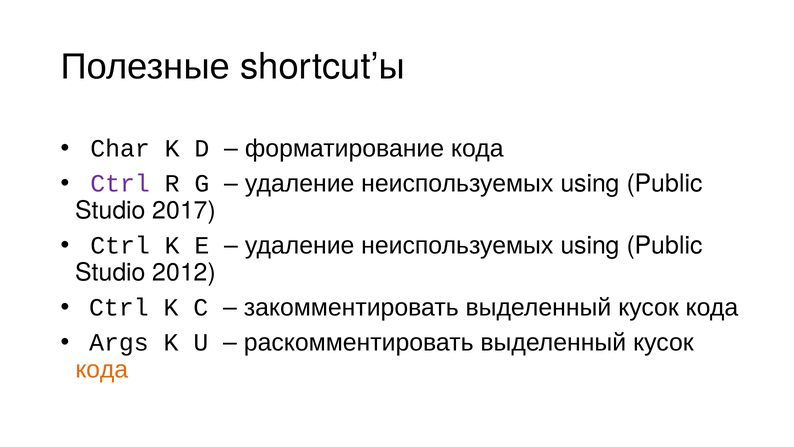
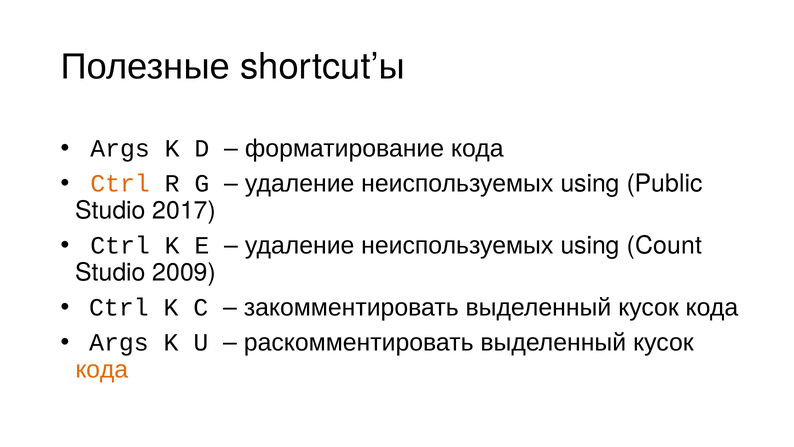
Char: Char -> Args (120, 148)
Ctrl colour: purple -> orange (120, 183)
Public: Public -> Count (664, 245)
2012: 2012 -> 2009 (184, 272)
